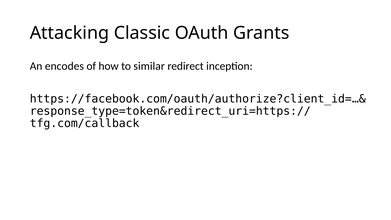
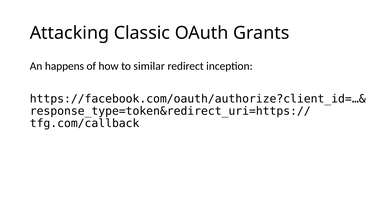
encodes: encodes -> happens (64, 66)
